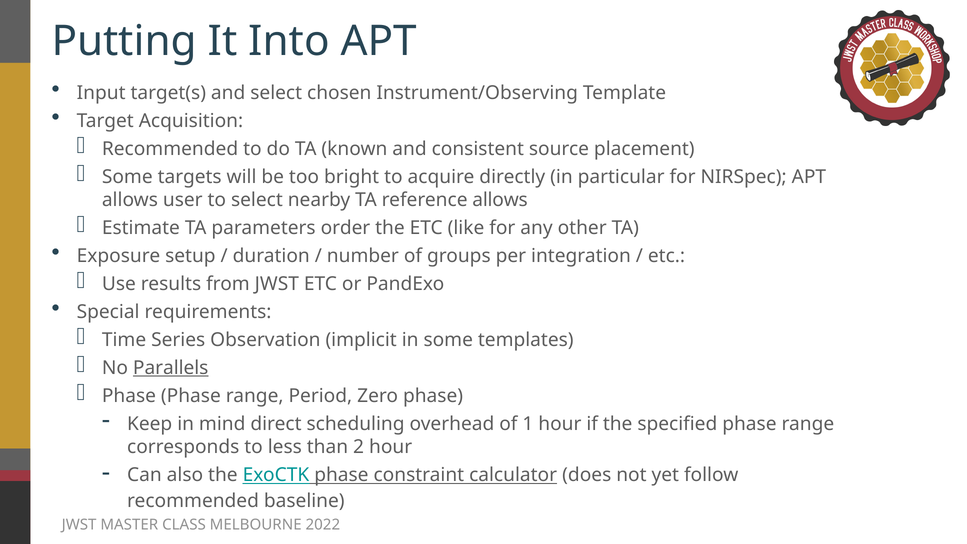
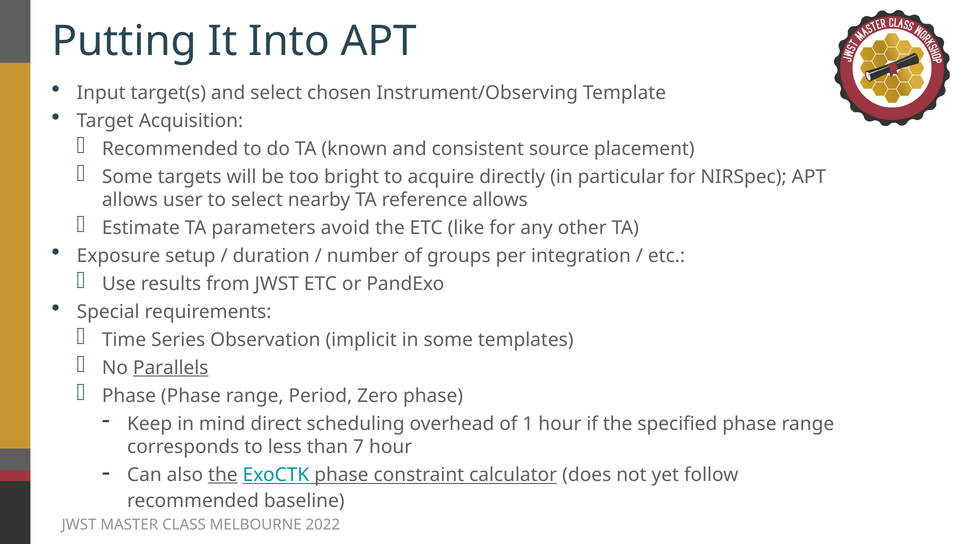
order: order -> avoid (345, 228)
2: 2 -> 7 (359, 447)
the underline: none -> present (223, 475)
